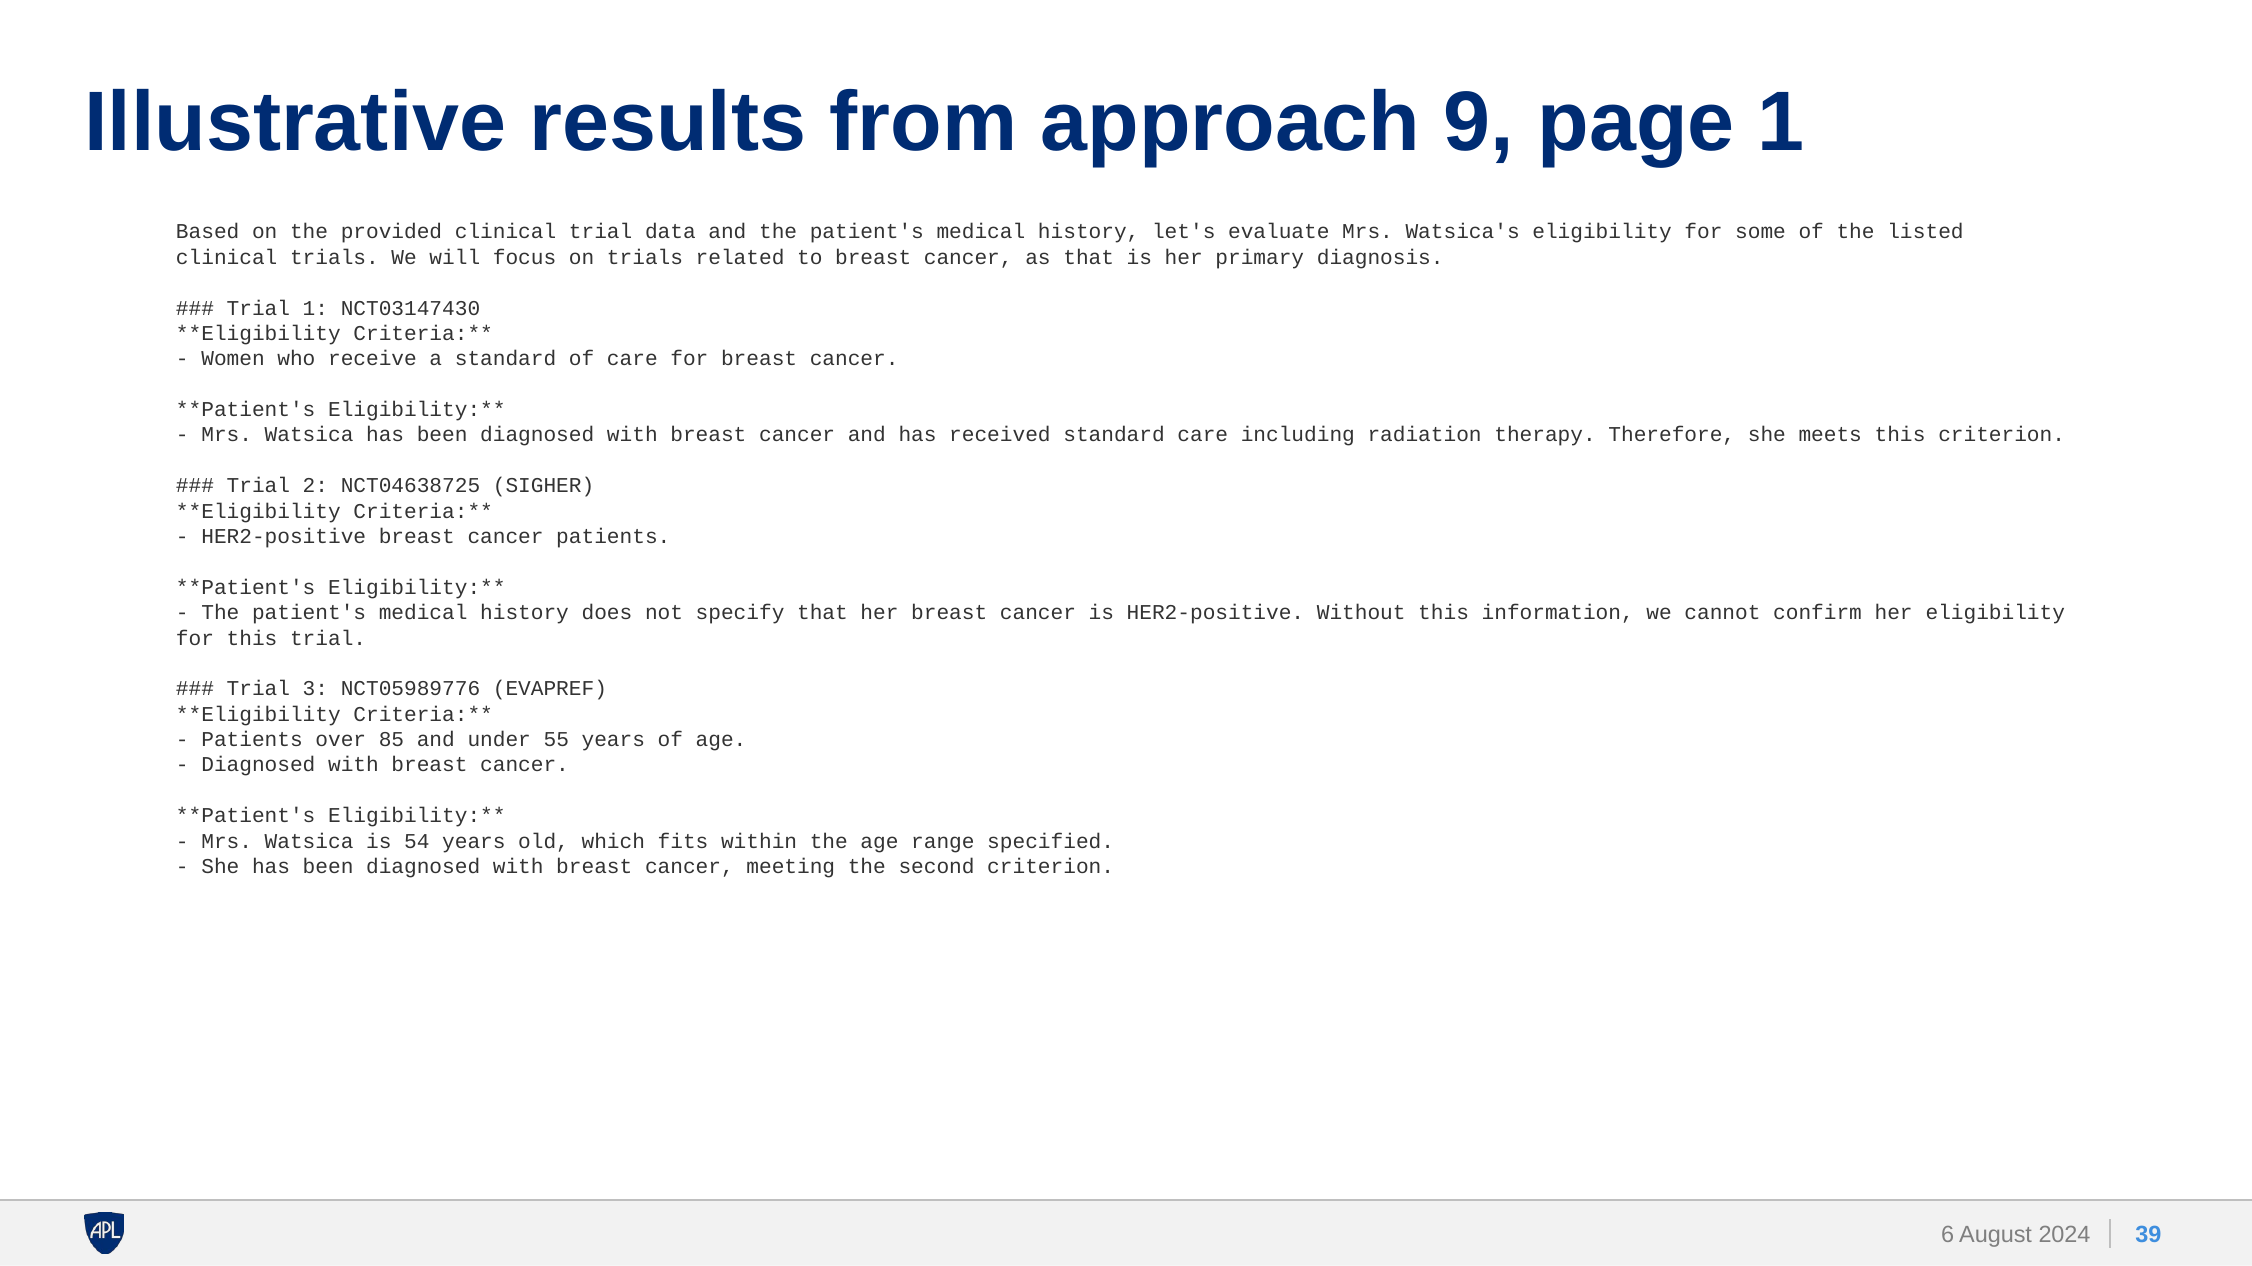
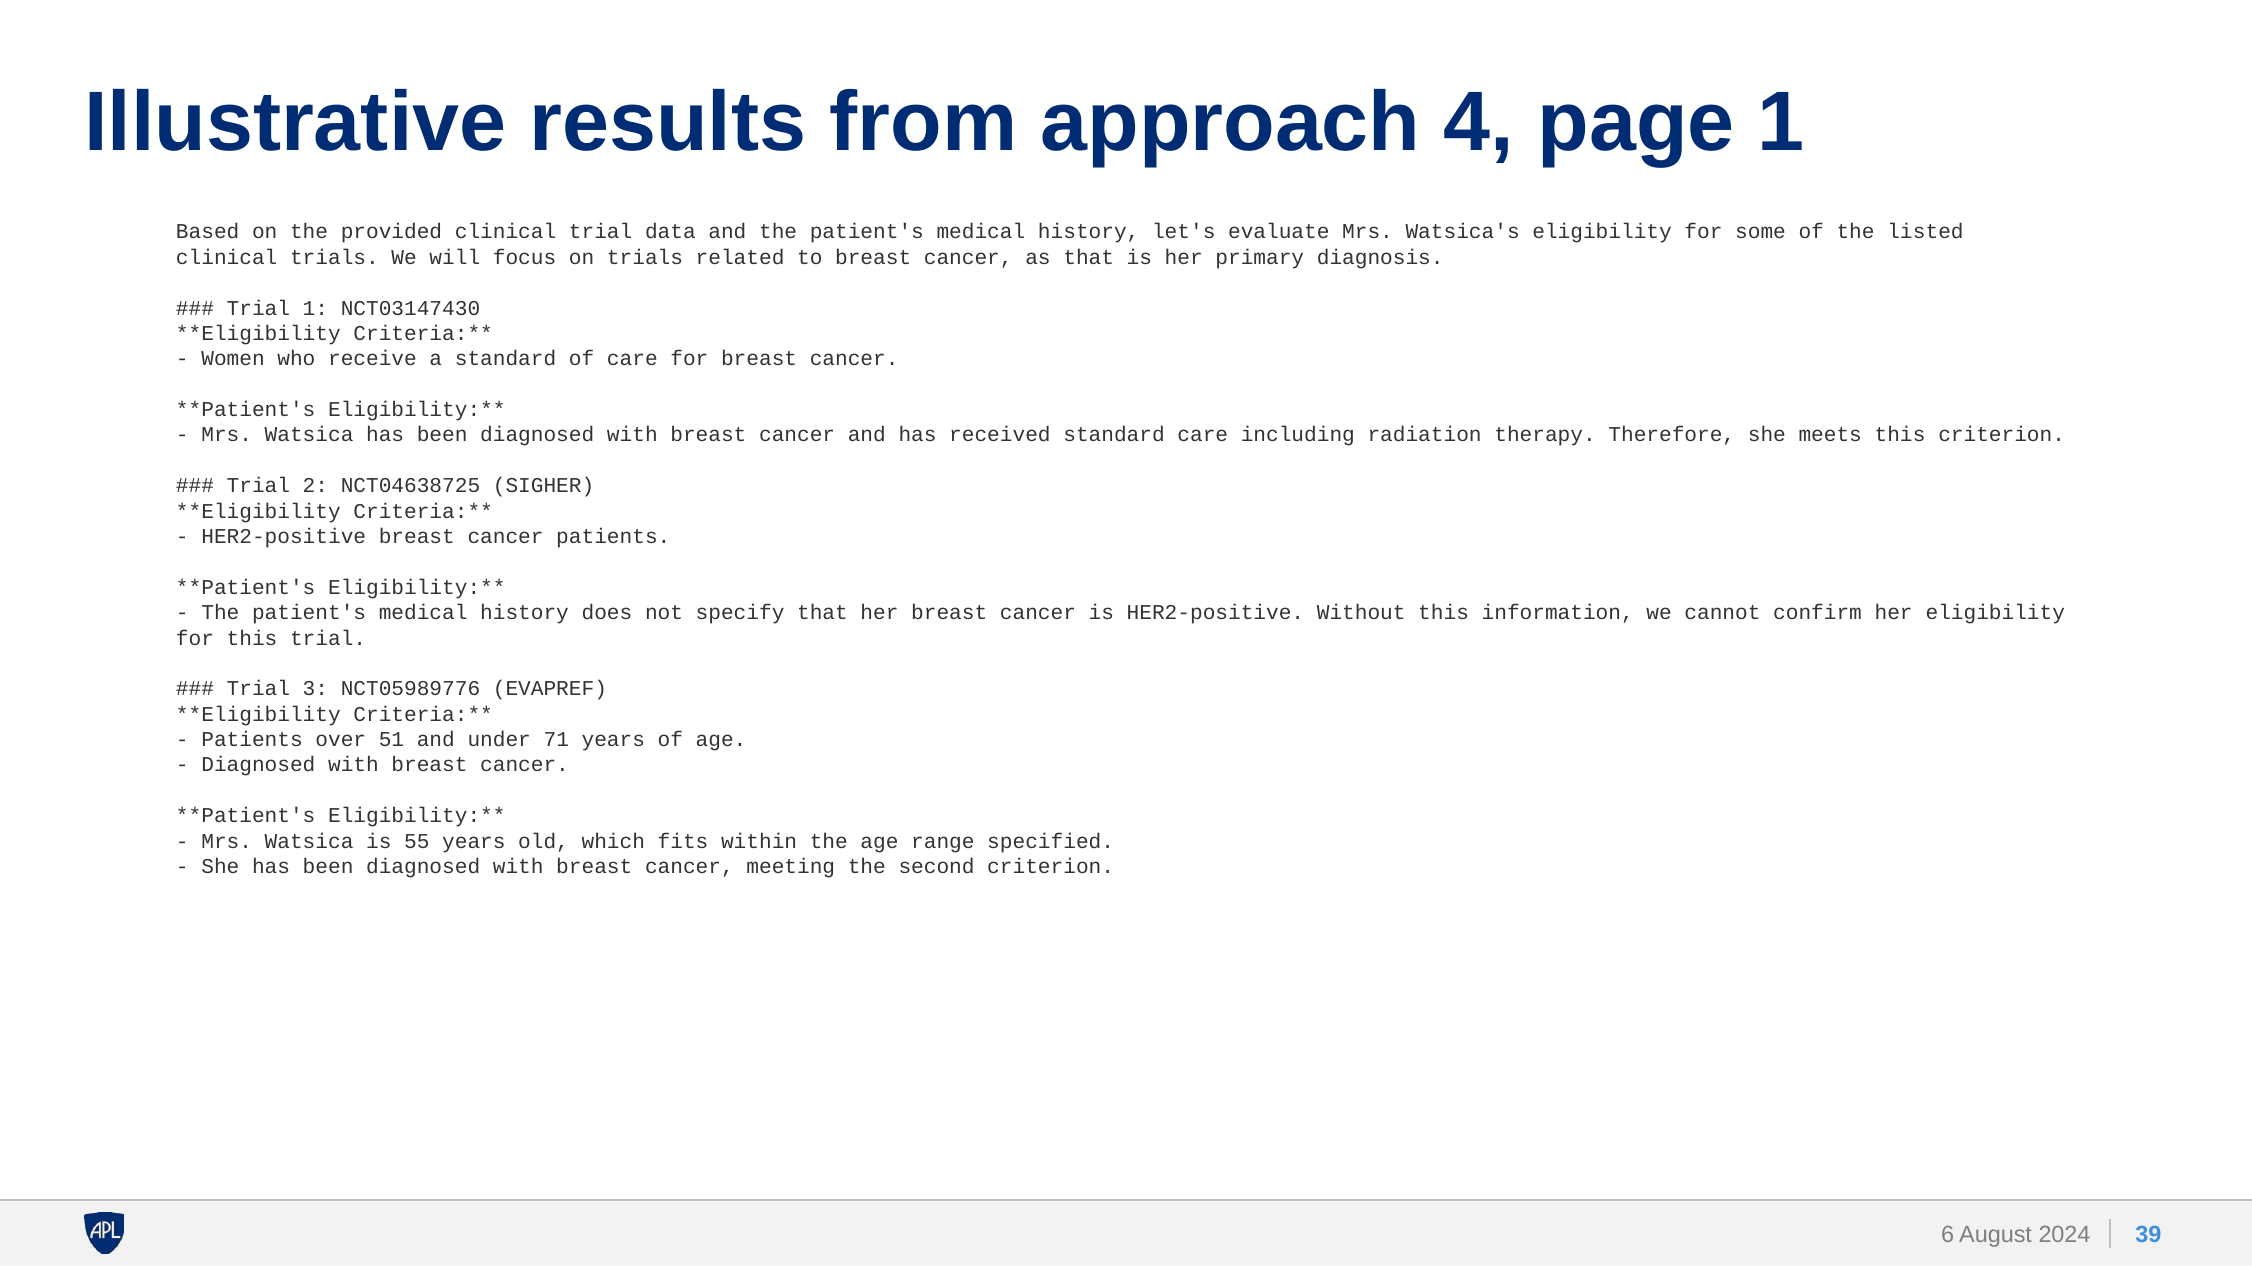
9: 9 -> 4 (1479, 122)
85: 85 -> 51 (391, 740)
55: 55 -> 71 (556, 740)
54: 54 -> 55 (417, 842)
